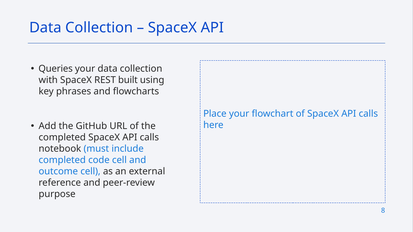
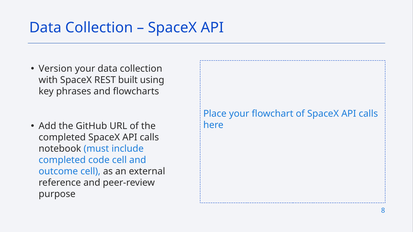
Queries: Queries -> Version (56, 69)
